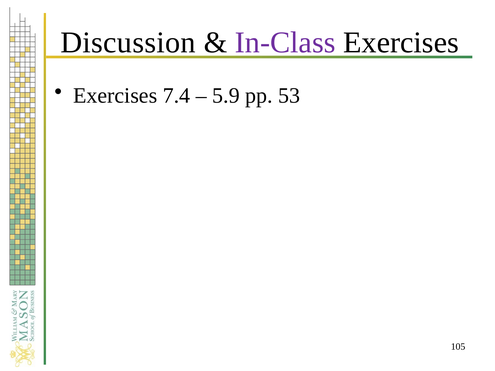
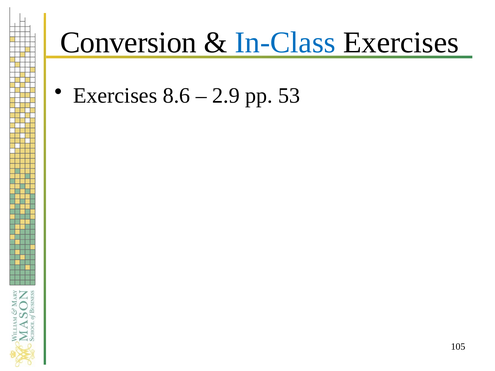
Discussion: Discussion -> Conversion (128, 43)
In-Class colour: purple -> blue (285, 43)
7.4: 7.4 -> 8.6 (177, 96)
5.9: 5.9 -> 2.9 (226, 96)
